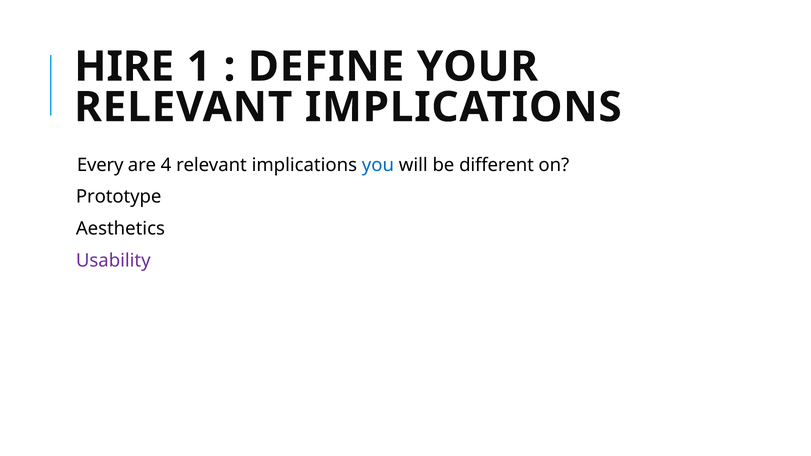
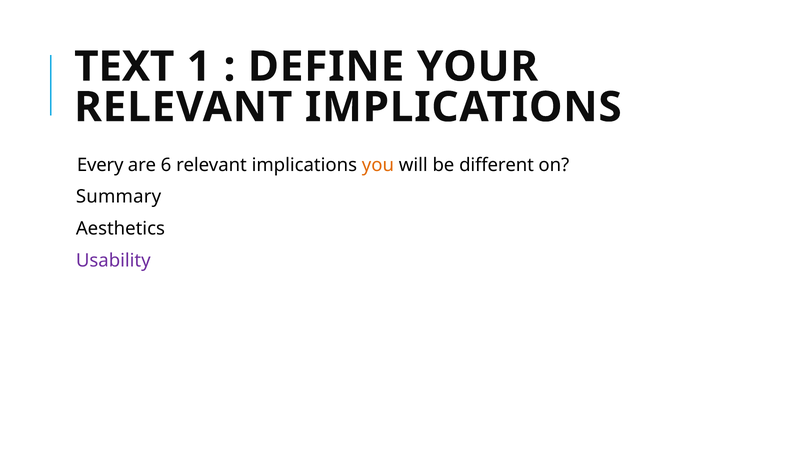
HIRE: HIRE -> TEXT (124, 67)
4: 4 -> 6 (166, 165)
you colour: blue -> orange (378, 165)
Prototype: Prototype -> Summary (119, 197)
